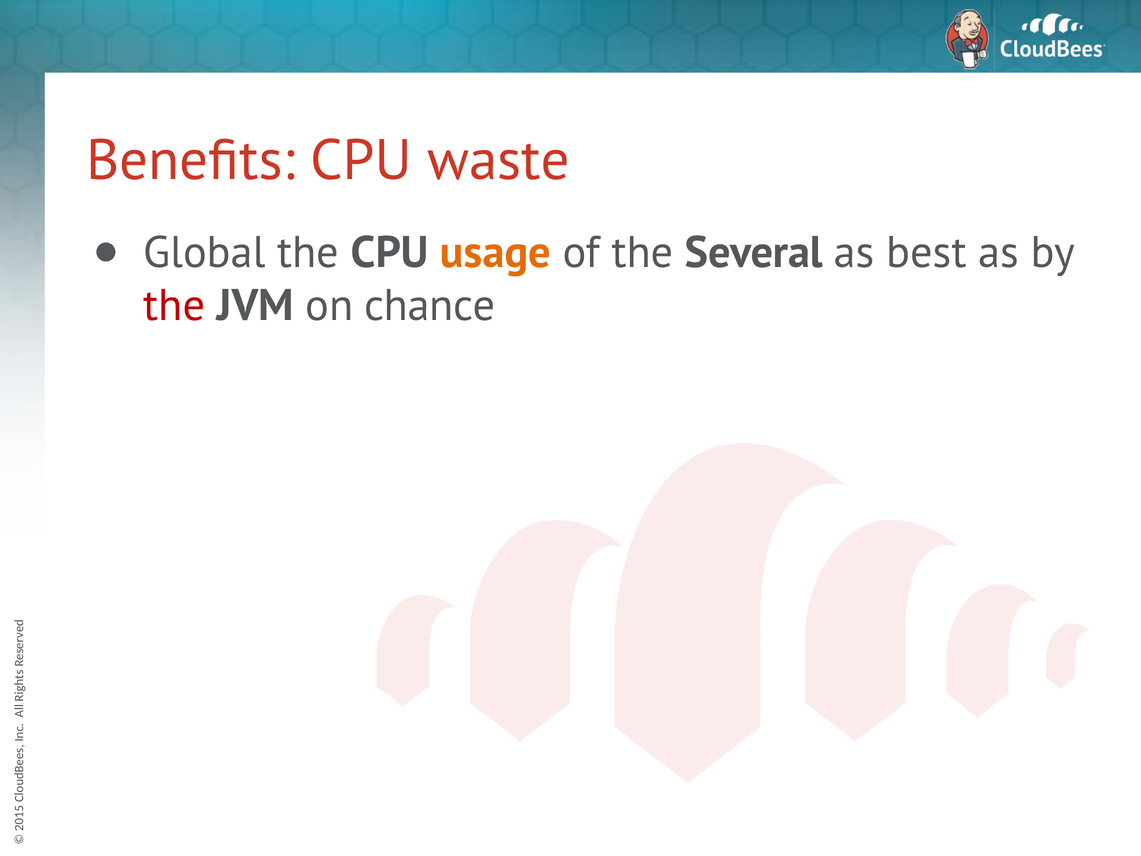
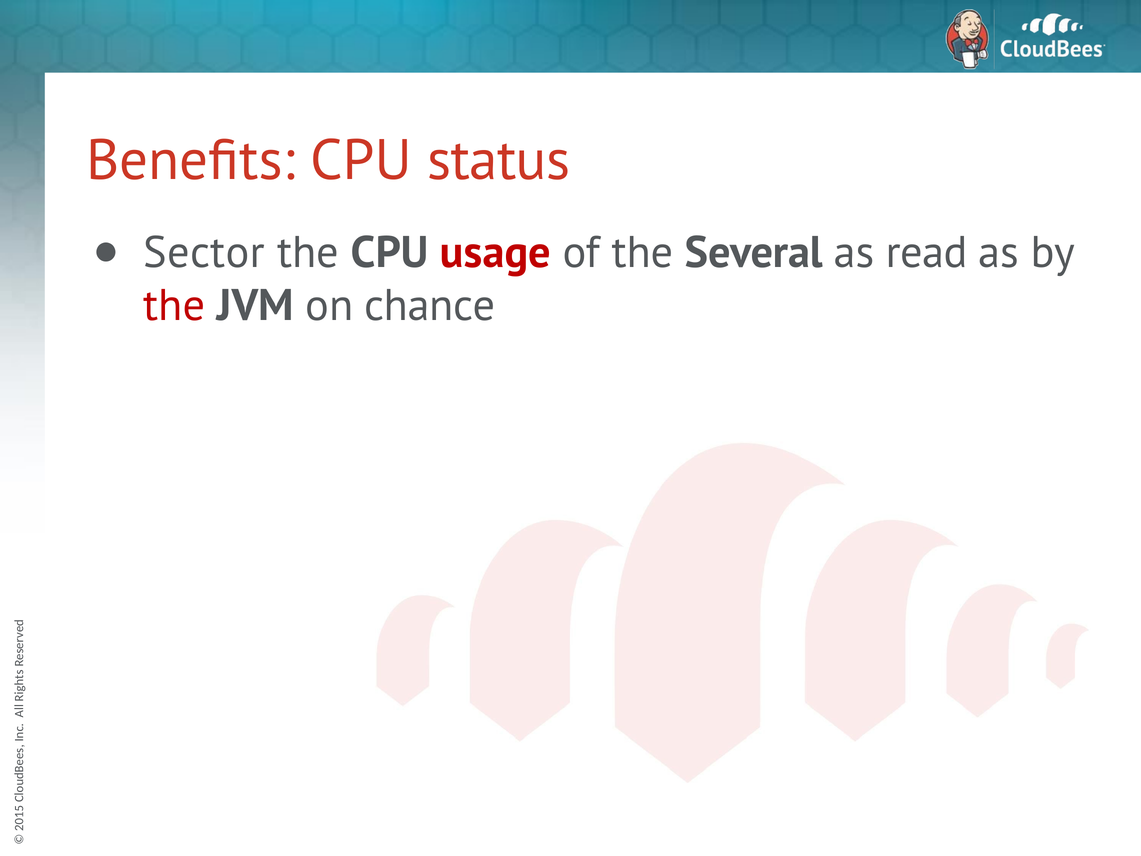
waste: waste -> status (499, 160)
Global: Global -> Sector (204, 252)
usage colour: orange -> red (495, 252)
best: best -> read (927, 252)
